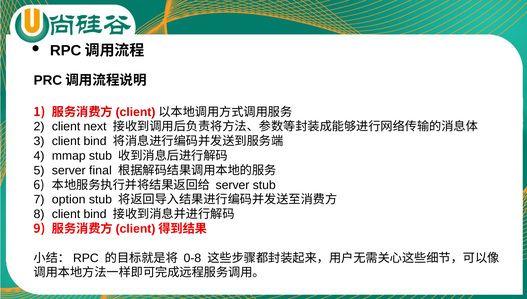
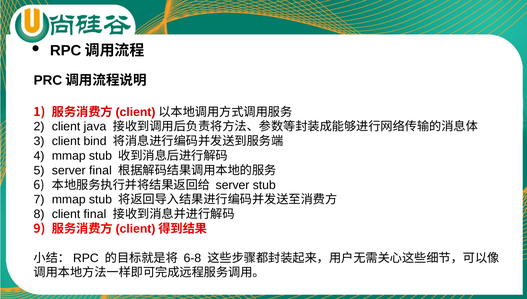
next: next -> java (95, 127)
option: option -> mmap (69, 200)
bind: bind -> final (95, 214)
0-8: 0-8 -> 6-8 (192, 258)
